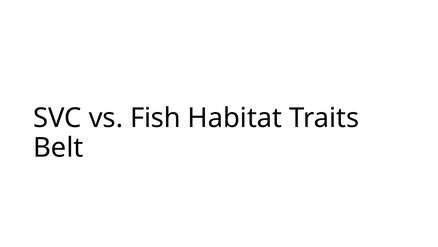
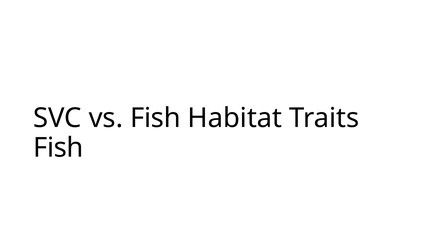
Belt: Belt -> Fish (58, 147)
